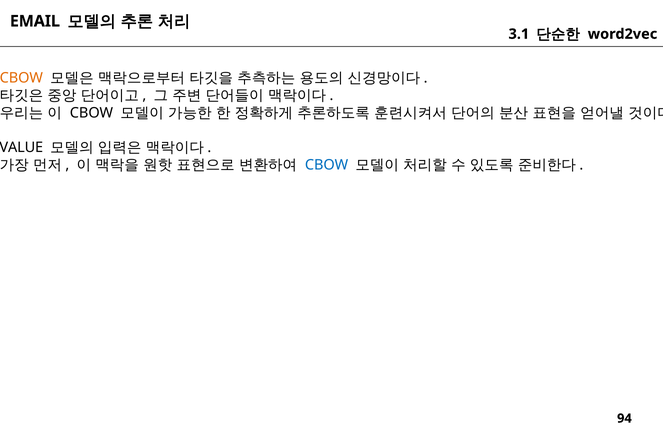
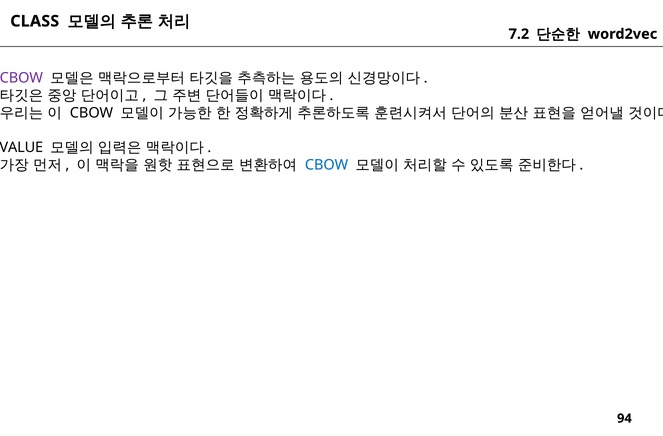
EMAIL: EMAIL -> CLASS (35, 21)
3.1: 3.1 -> 7.2 (519, 34)
CBOW colour: orange -> purple (21, 78)
